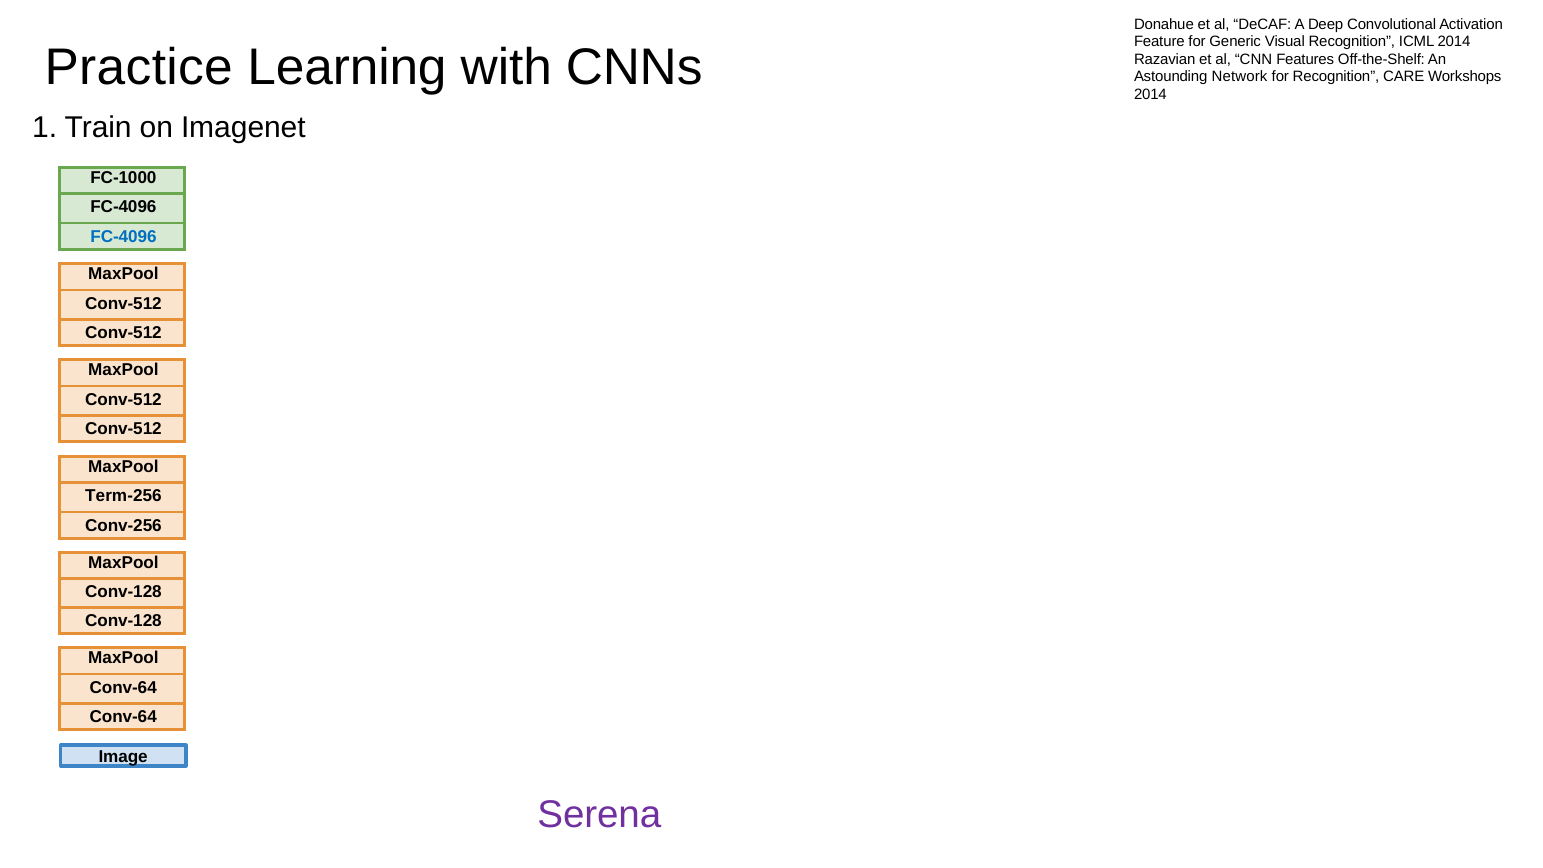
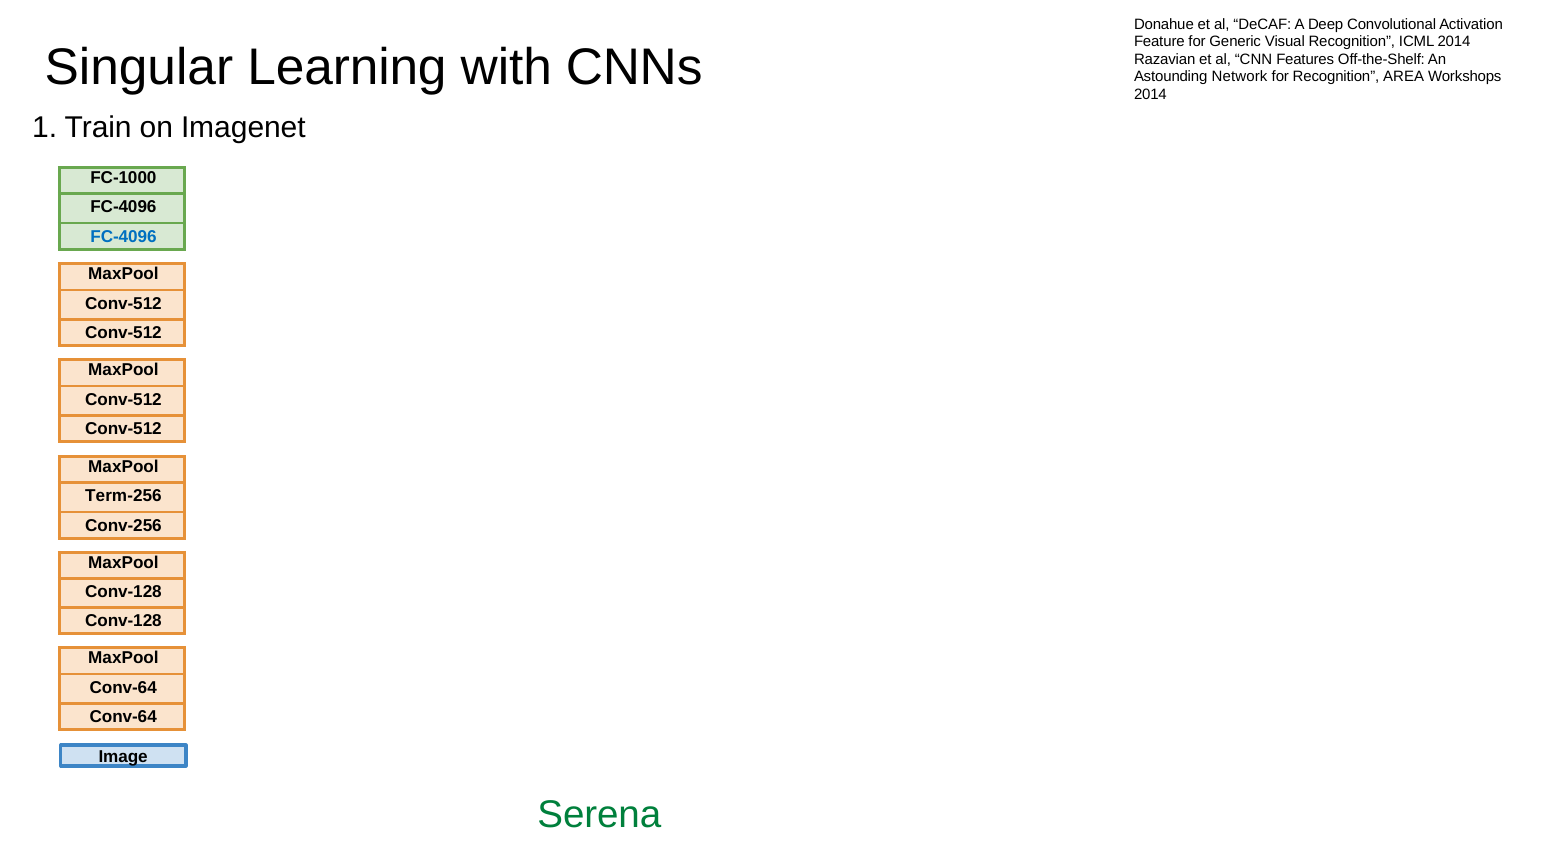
Practice: Practice -> Singular (139, 67)
CARE: CARE -> AREA (1404, 77)
Serena colour: purple -> green (599, 815)
